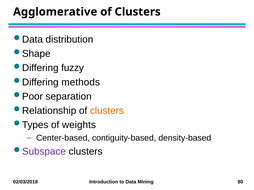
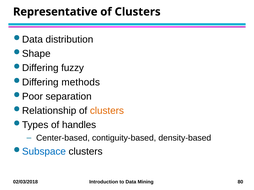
Agglomerative: Agglomerative -> Representative (55, 12)
weights: weights -> handles (79, 125)
Subspace colour: purple -> blue (44, 152)
